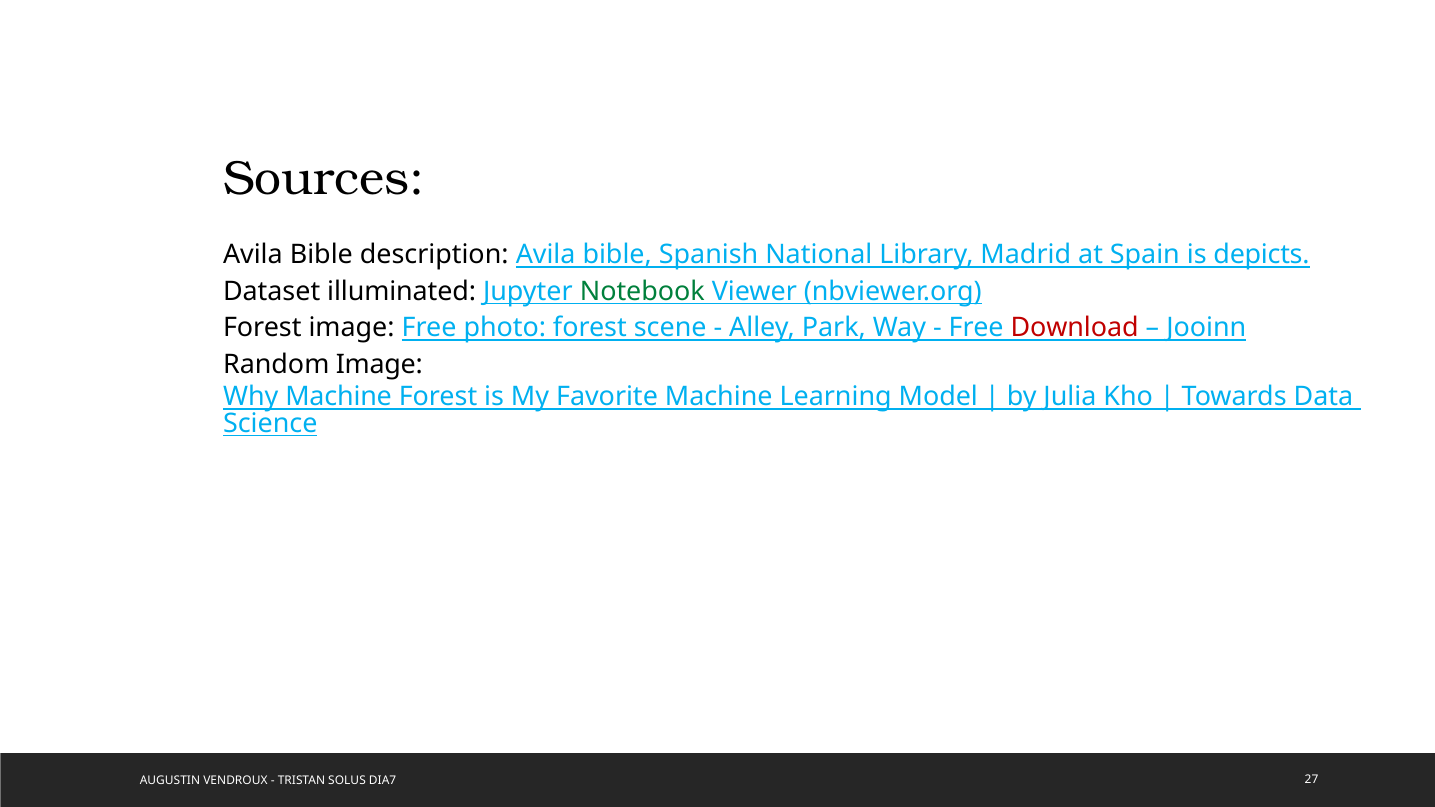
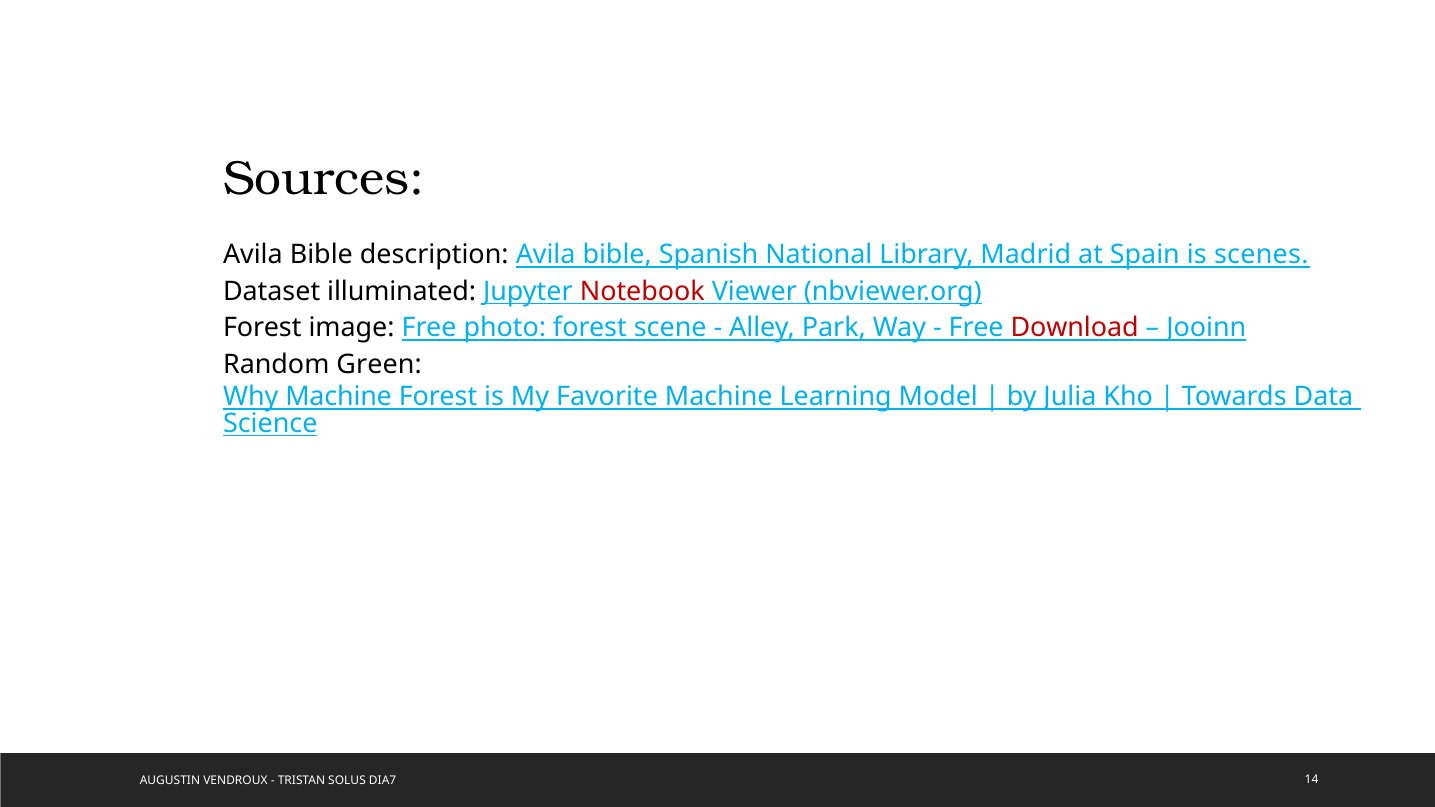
depicts: depicts -> scenes (1261, 255)
Notebook colour: green -> red (642, 291)
Random Image: Image -> Green (379, 365)
27: 27 -> 14 (1312, 780)
